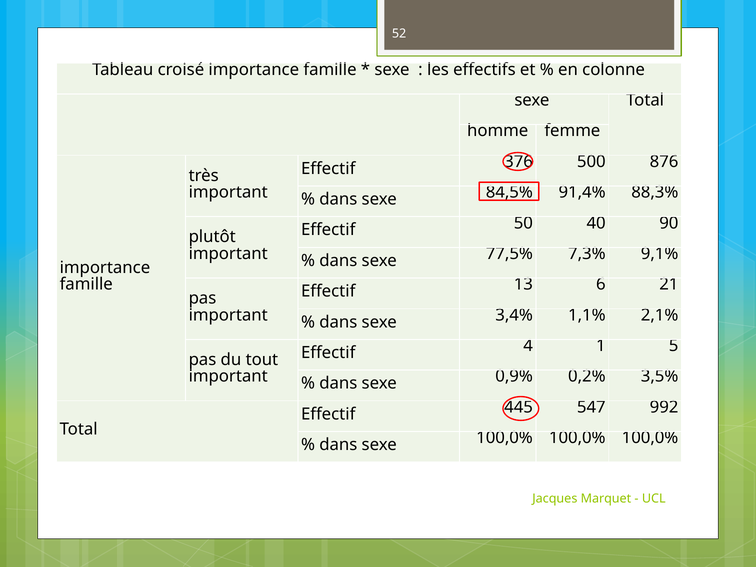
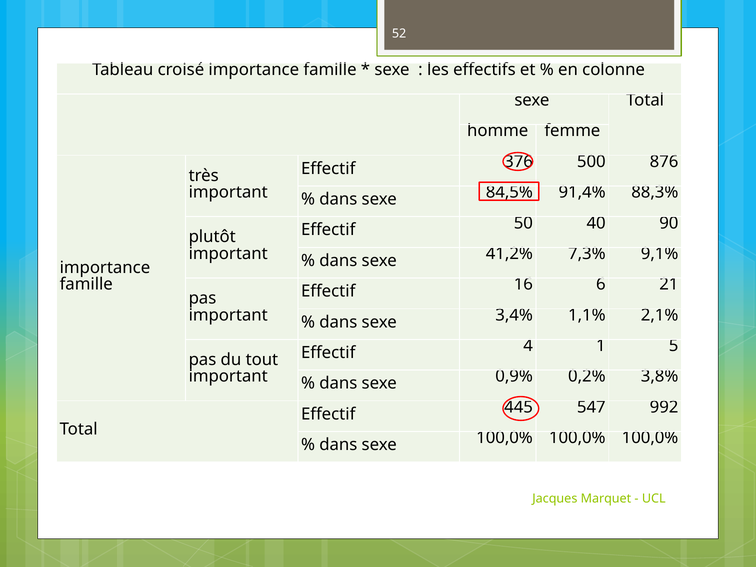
77,5%: 77,5% -> 41,2% (509, 254)
13: 13 -> 16 (523, 284)
3,5%: 3,5% -> 3,8% (660, 376)
